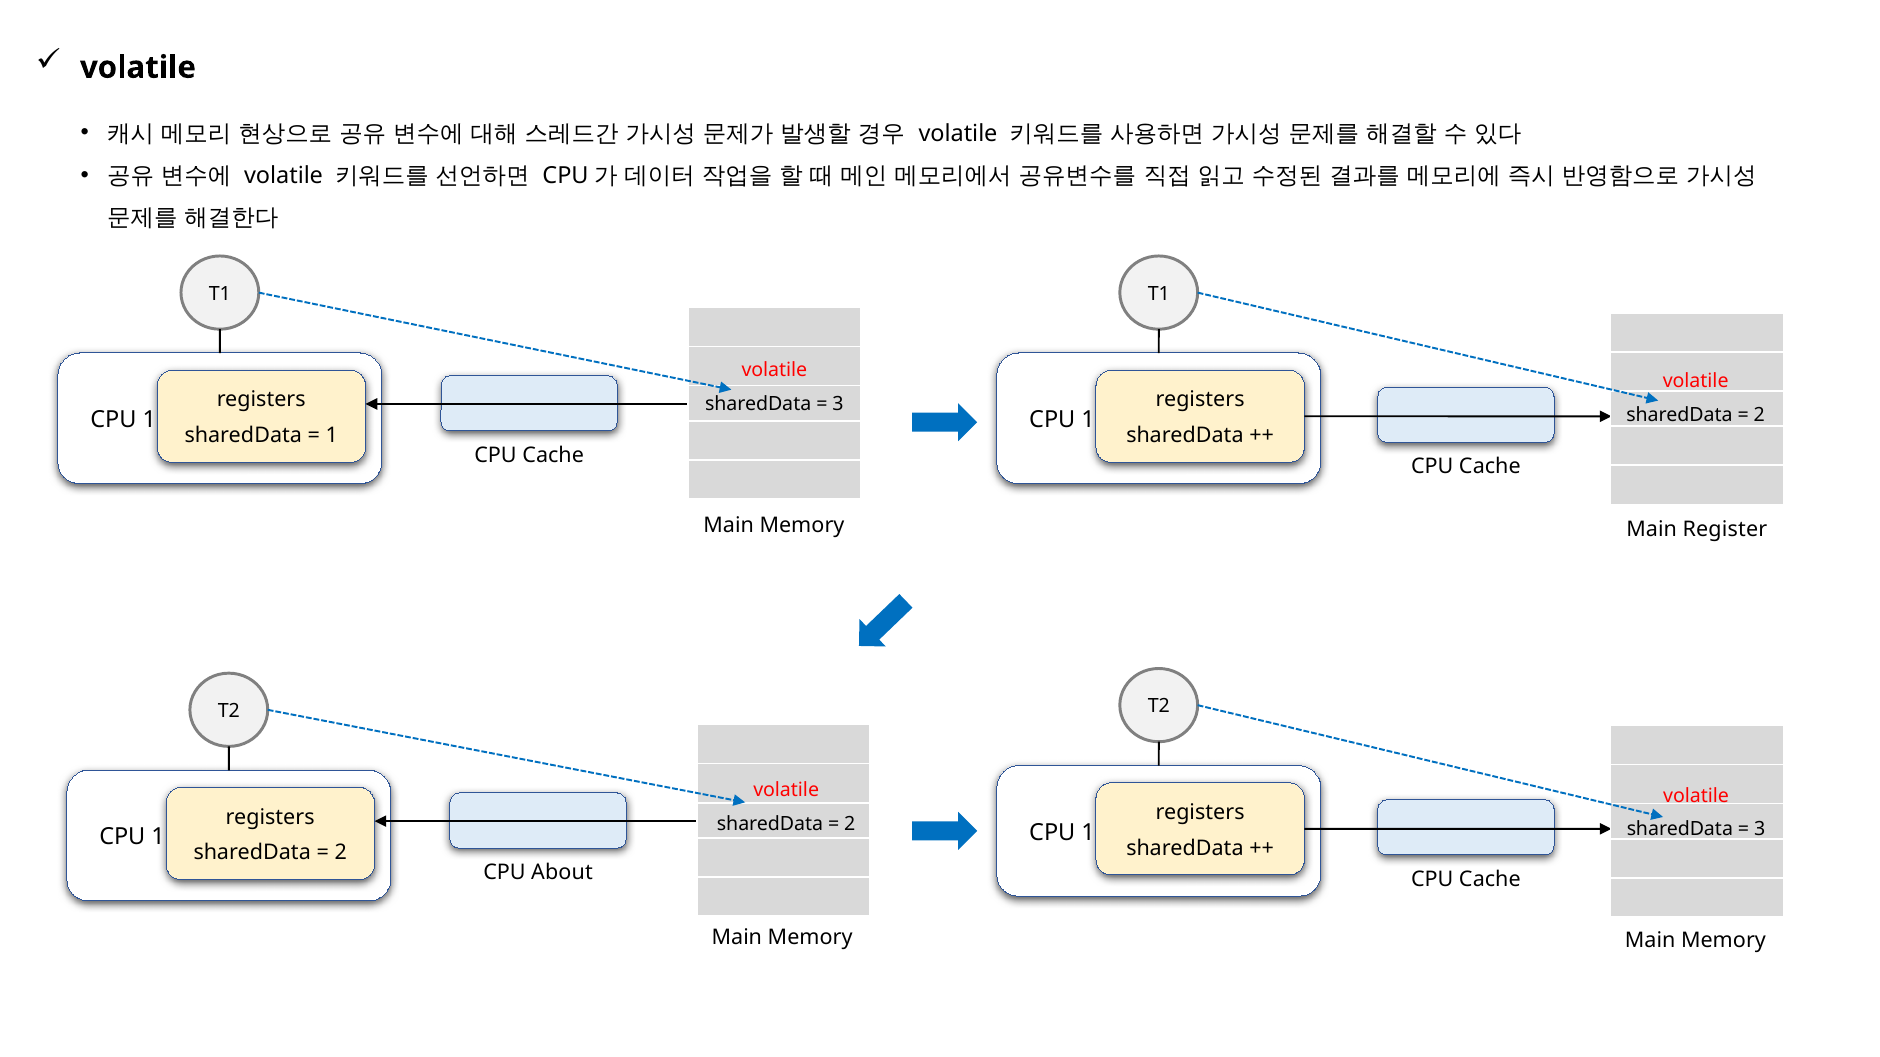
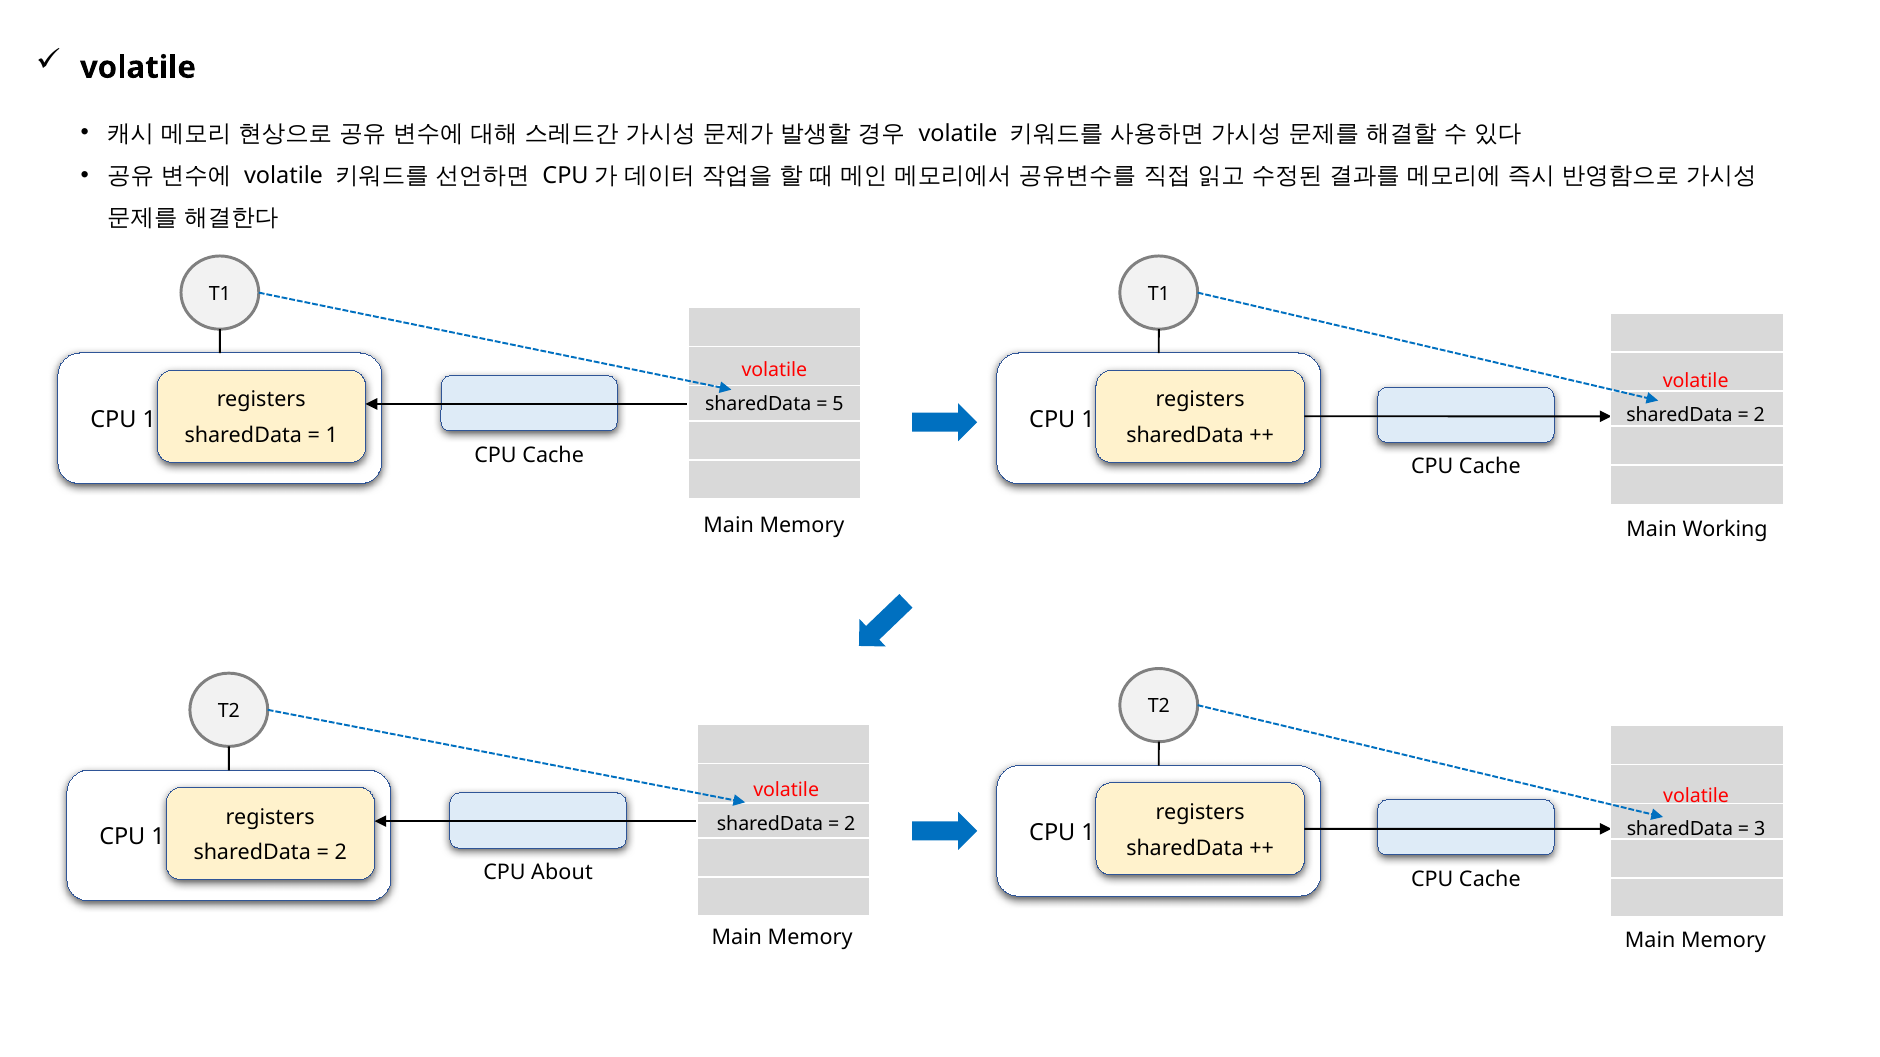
3: 3 -> 5 (838, 404)
Register: Register -> Working (1725, 530)
